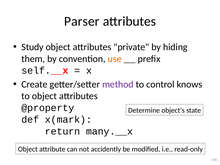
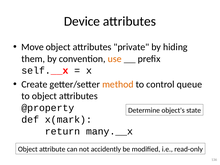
Parser: Parser -> Device (82, 21)
Study: Study -> Move (33, 47)
method colour: purple -> orange (118, 84)
knows: knows -> queue (189, 84)
